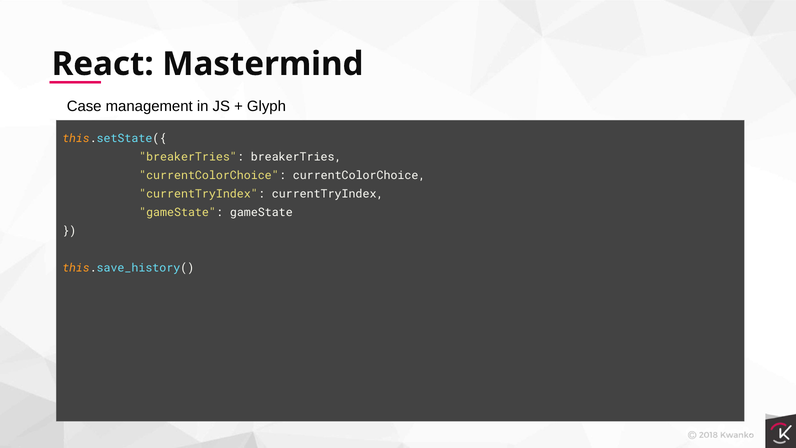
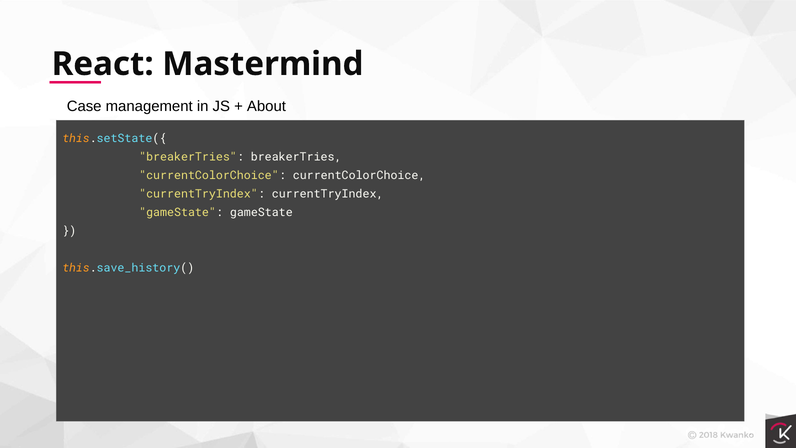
Glyph: Glyph -> About (266, 106)
